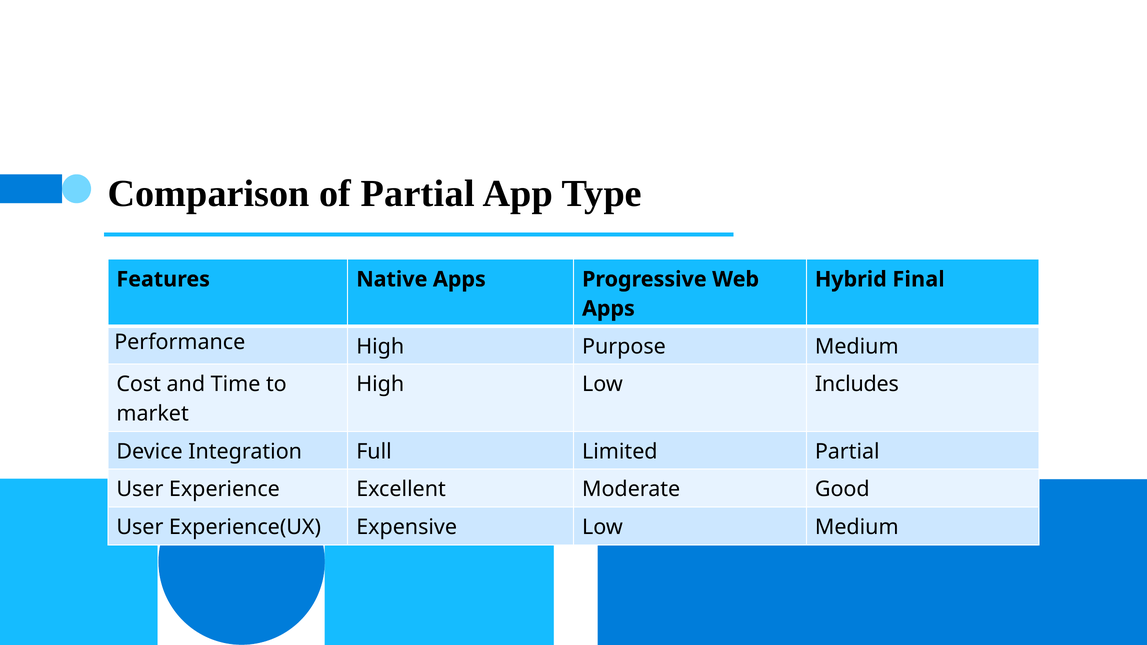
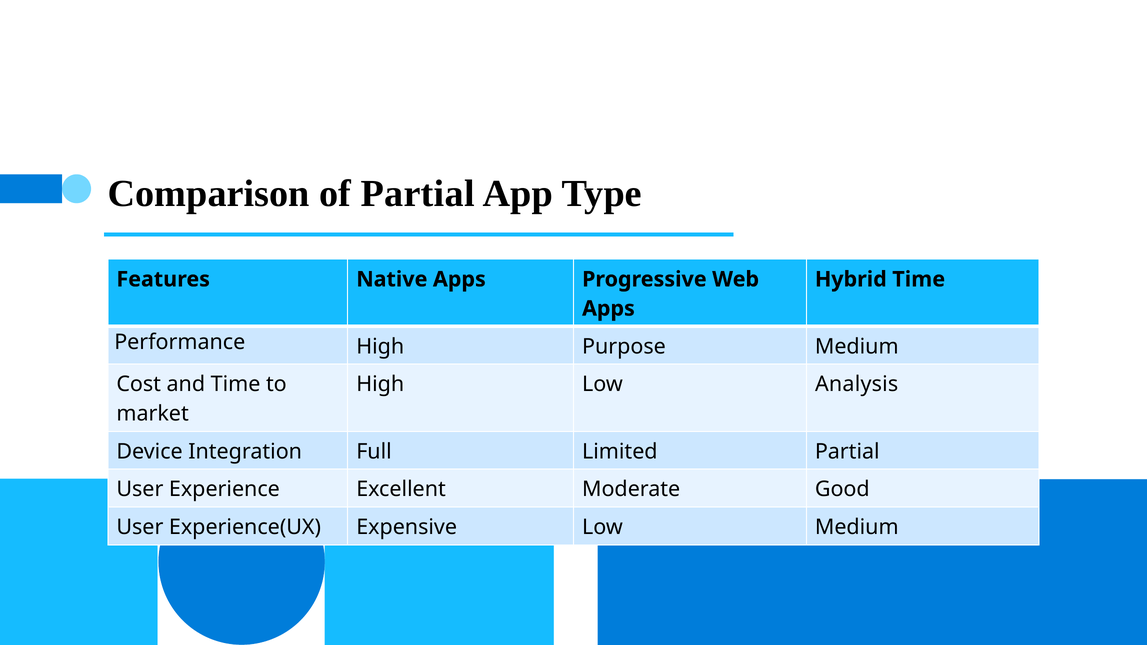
Hybrid Final: Final -> Time (919, 279)
Includes: Includes -> Analysis (857, 384)
